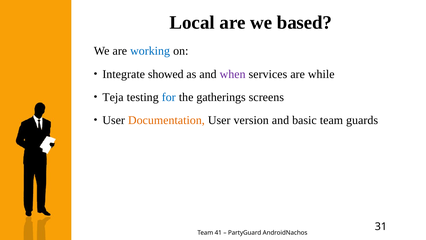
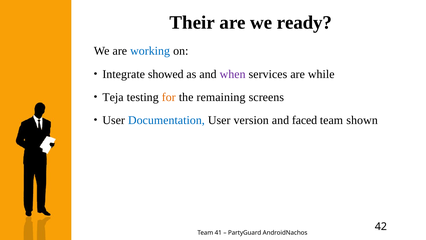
Local: Local -> Their (192, 23)
based: based -> ready (304, 23)
for colour: blue -> orange (169, 97)
gatherings: gatherings -> remaining (221, 97)
Documentation colour: orange -> blue (166, 120)
basic: basic -> faced (305, 120)
guards: guards -> shown (362, 120)
31: 31 -> 42 (381, 226)
